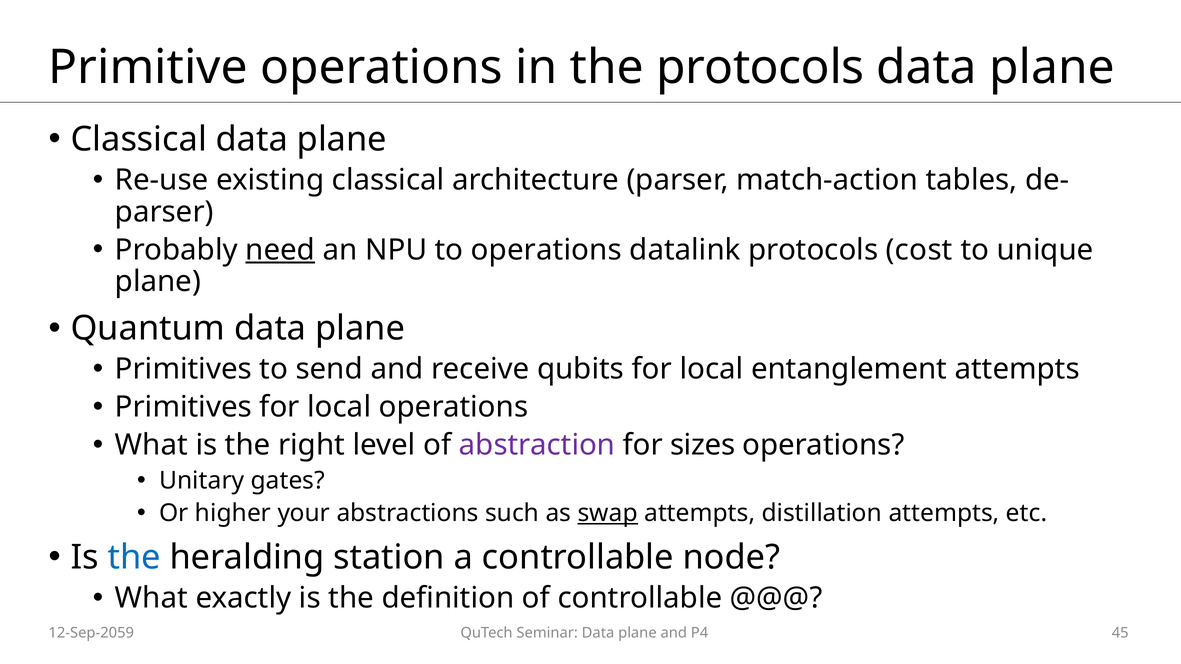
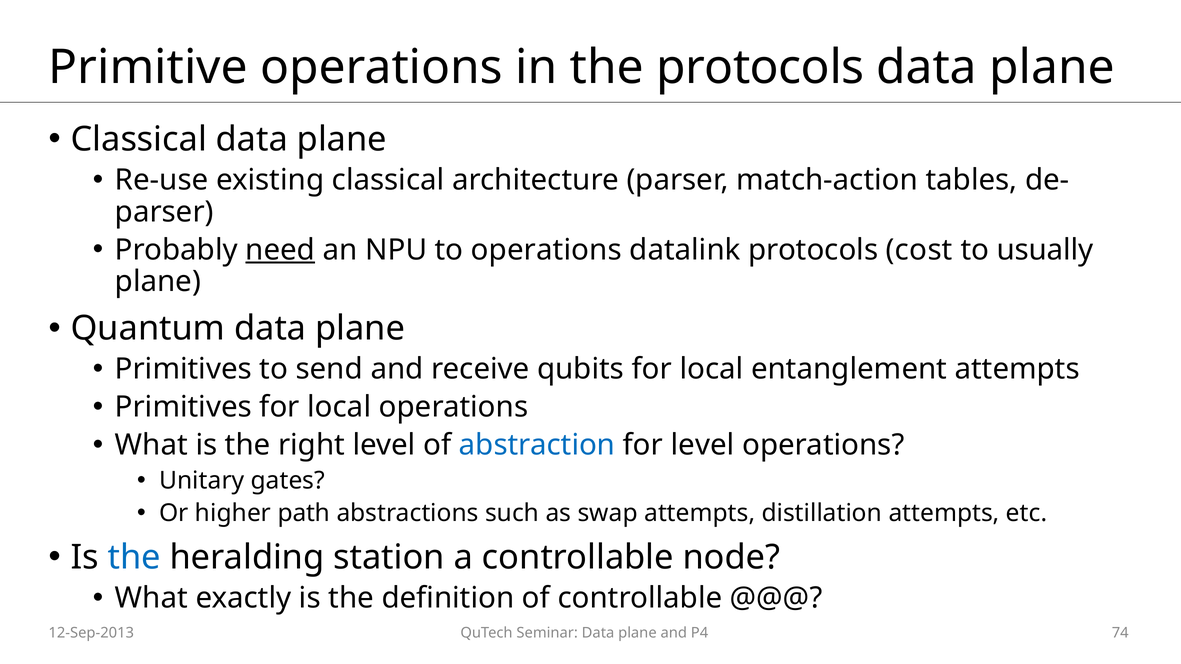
unique: unique -> usually (1045, 250)
abstraction colour: purple -> blue (537, 445)
for sizes: sizes -> level (703, 445)
your: your -> path (304, 514)
swap underline: present -> none (608, 514)
12-Sep-2059: 12-Sep-2059 -> 12-Sep-2013 (91, 633)
45: 45 -> 74 (1120, 633)
